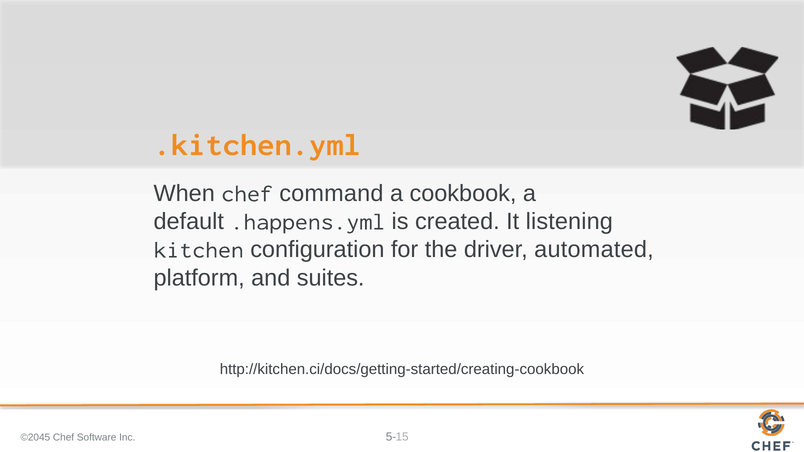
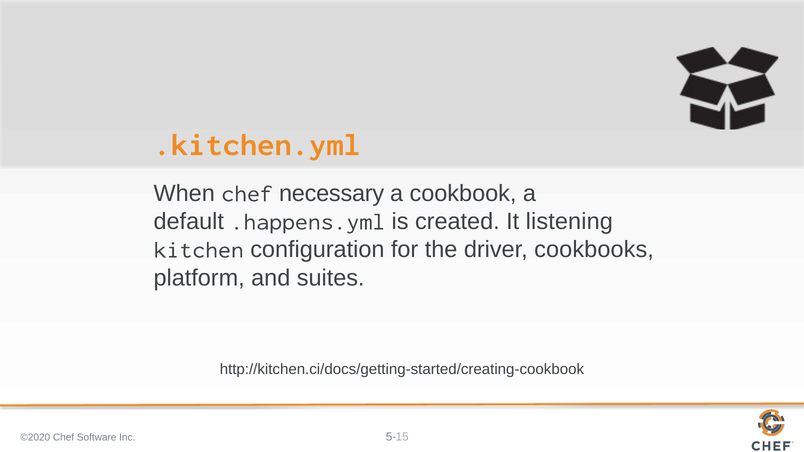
command: command -> necessary (332, 194)
automated: automated -> cookbooks (594, 250)
©2045: ©2045 -> ©2020 (35, 438)
